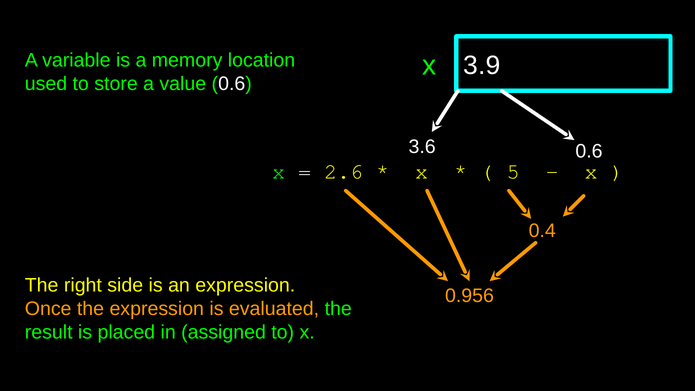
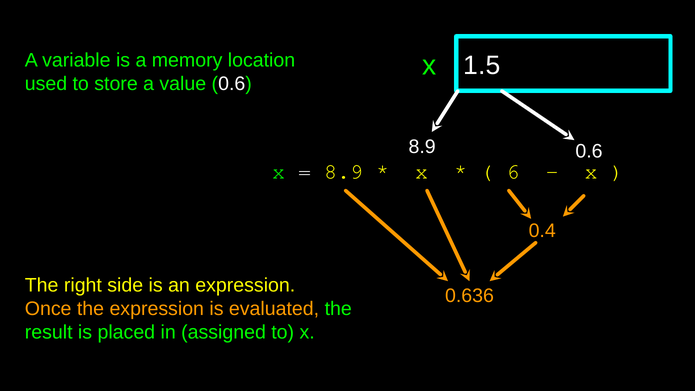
3.9: 3.9 -> 1.5 (482, 65)
3.6: 3.6 -> 8.9 (422, 147)
2.6: 2.6 -> 8.9 (344, 171)
5: 5 -> 6 (513, 171)
0.956: 0.956 -> 0.636 (469, 296)
